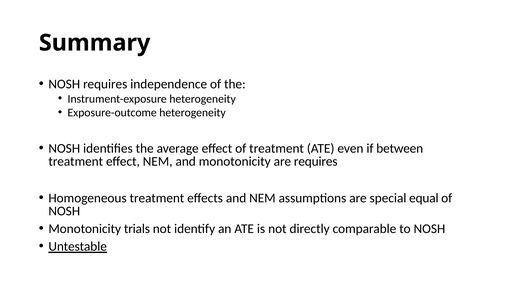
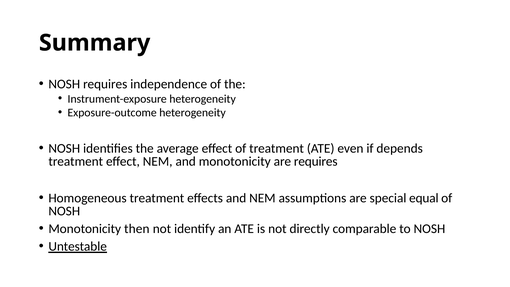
between: between -> depends (400, 148)
trials: trials -> then (137, 229)
